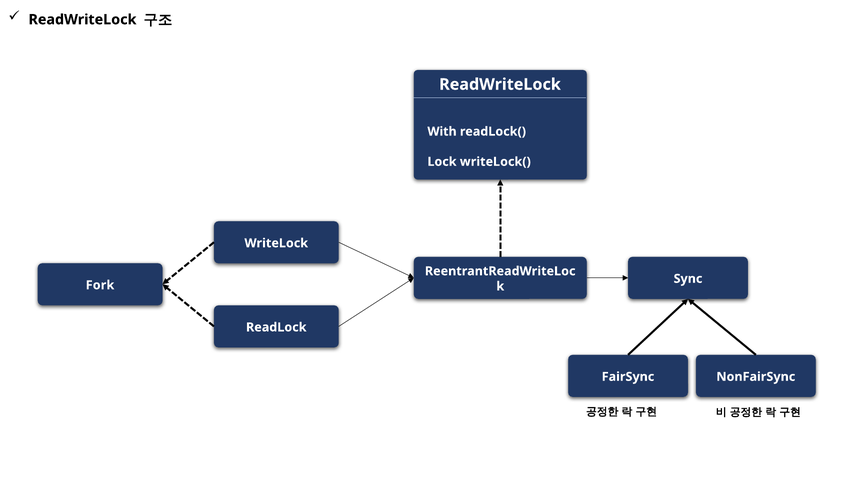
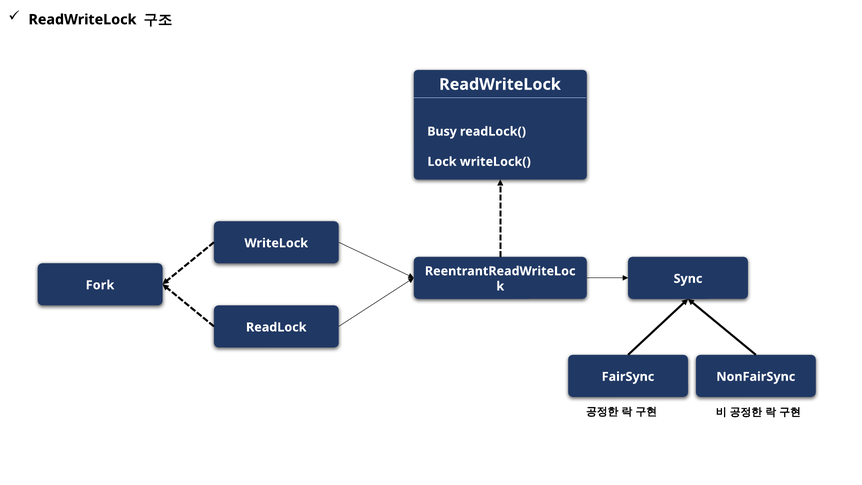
With: With -> Busy (442, 131)
